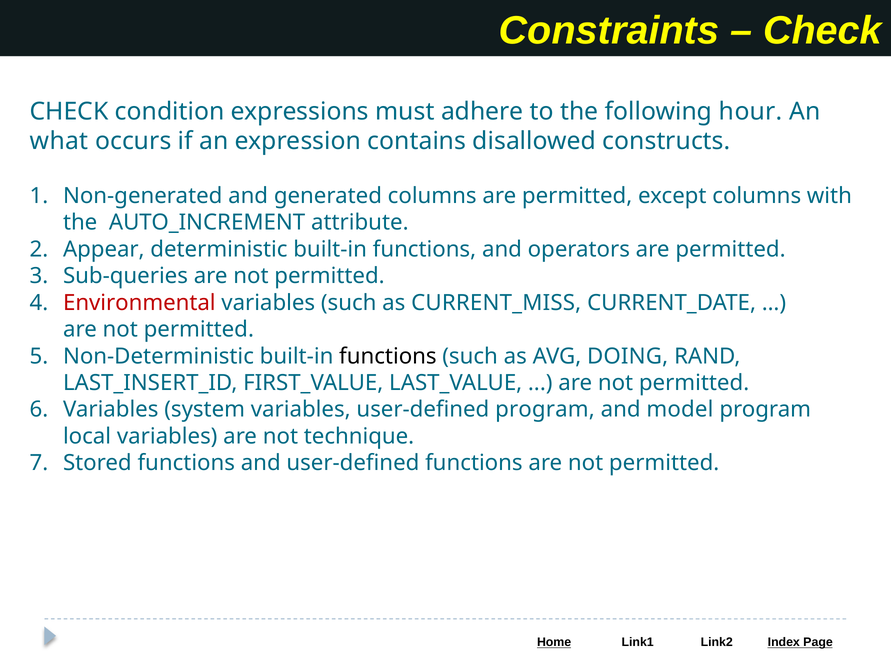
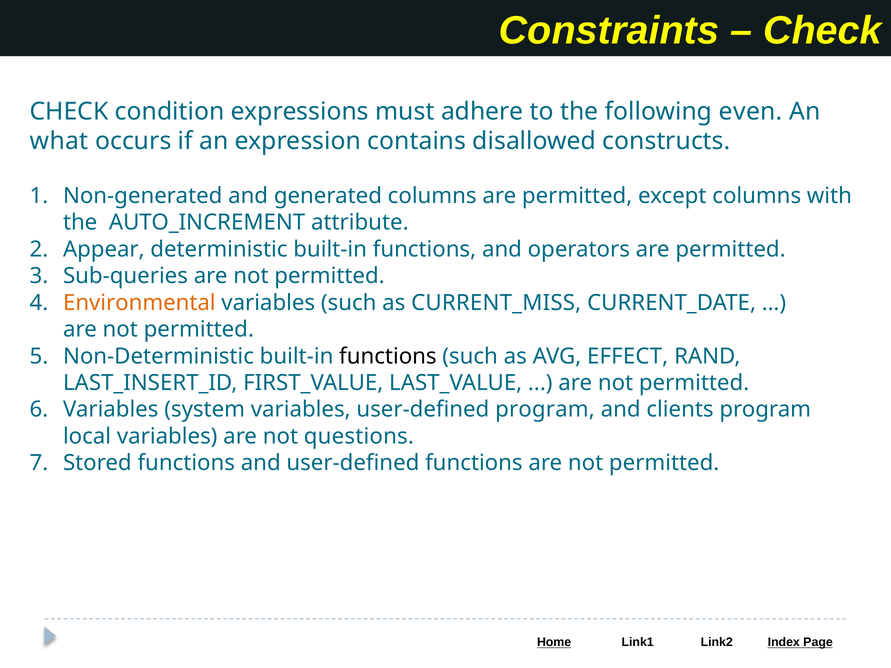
hour: hour -> even (751, 111)
Environmental colour: red -> orange (139, 303)
DOING: DOING -> EFFECT (628, 356)
model: model -> clients (680, 410)
technique: technique -> questions (359, 437)
